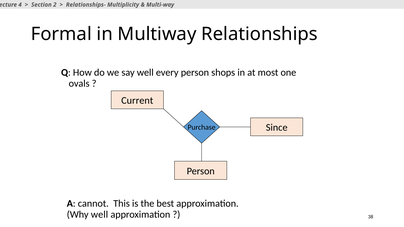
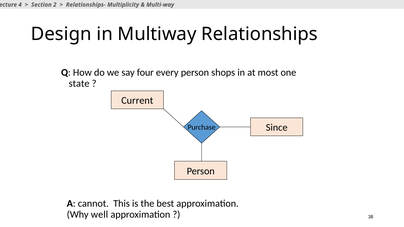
Formal: Formal -> Design (61, 34)
say well: well -> four (145, 73)
ovals: ovals -> state (79, 83)
